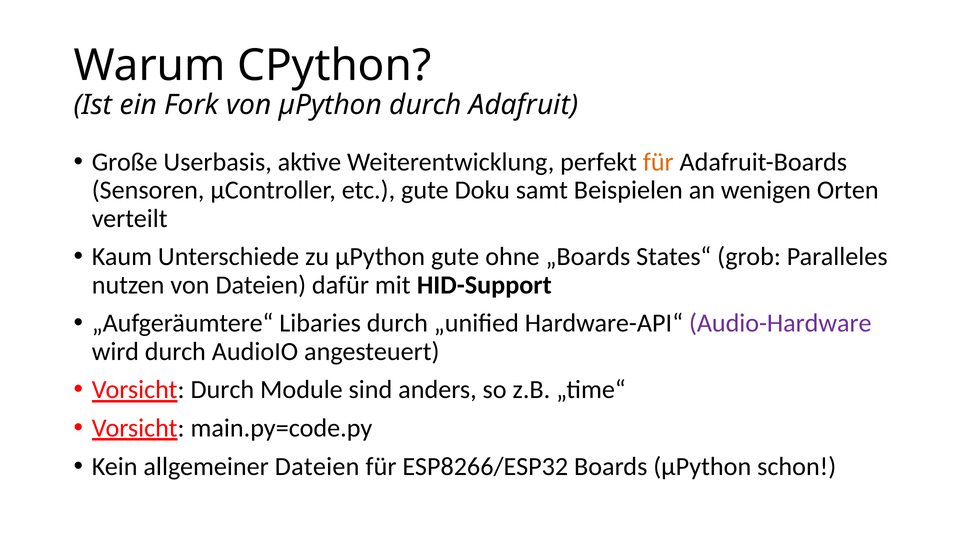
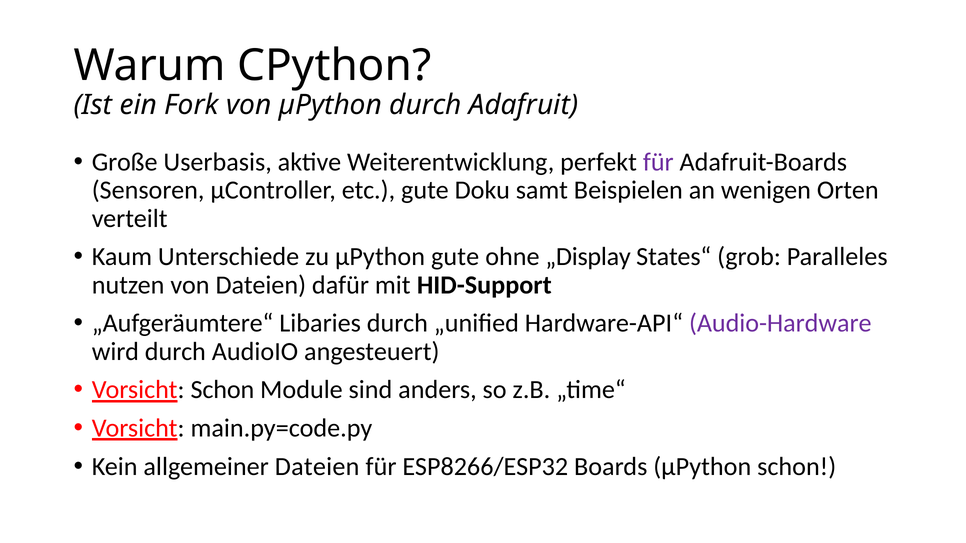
für colour: orange -> purple (658, 162)
„Boards: „Boards -> „Display (588, 257)
Vorsicht Durch: Durch -> Schon (222, 390)
